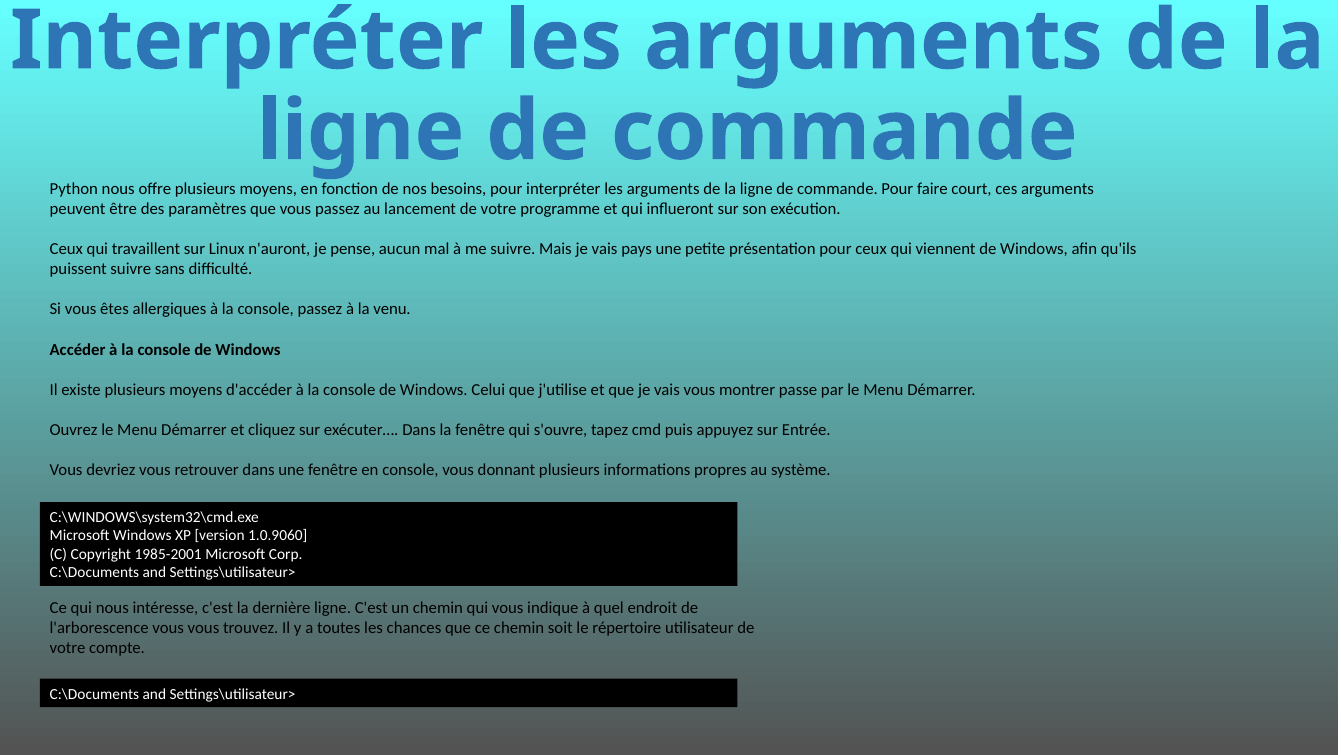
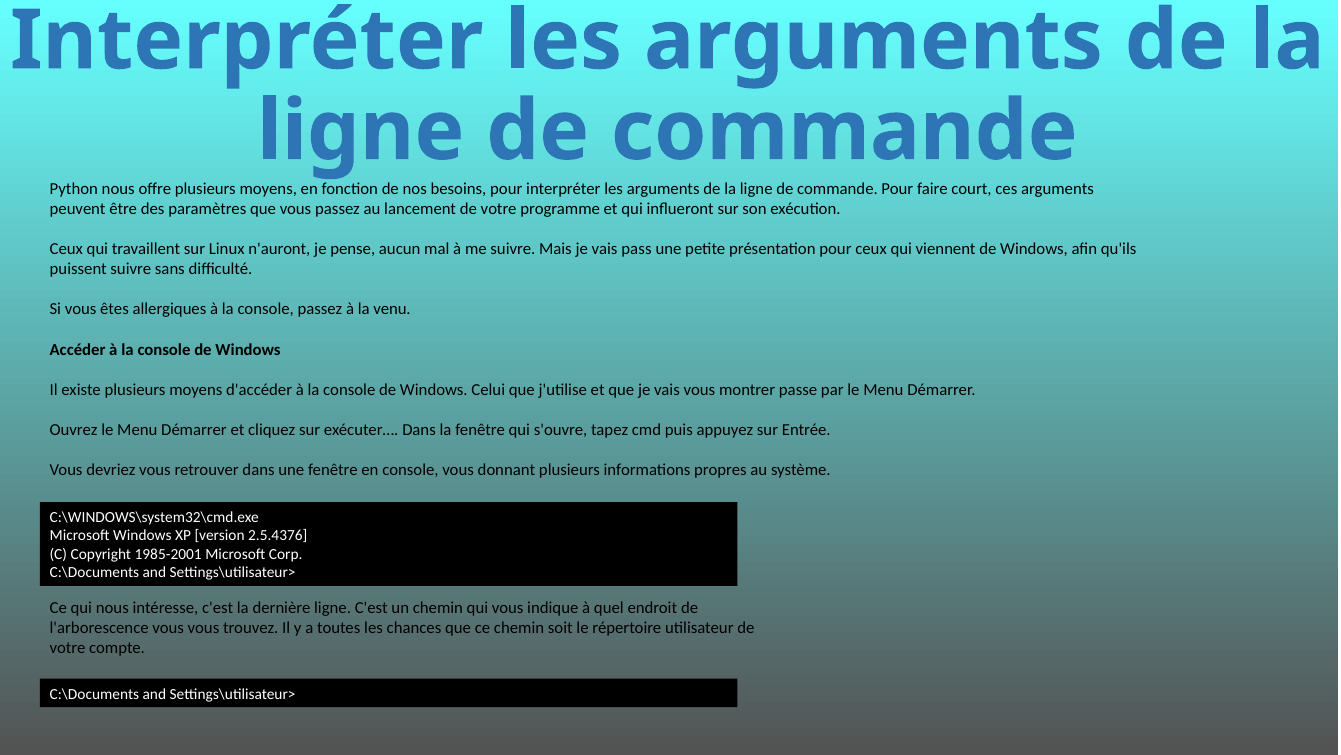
pays: pays -> pass (636, 249)
1.0.9060: 1.0.9060 -> 2.5.4376 (278, 535)
